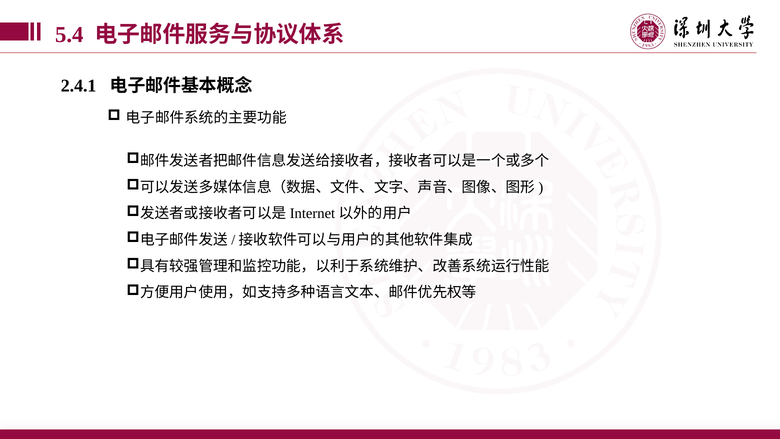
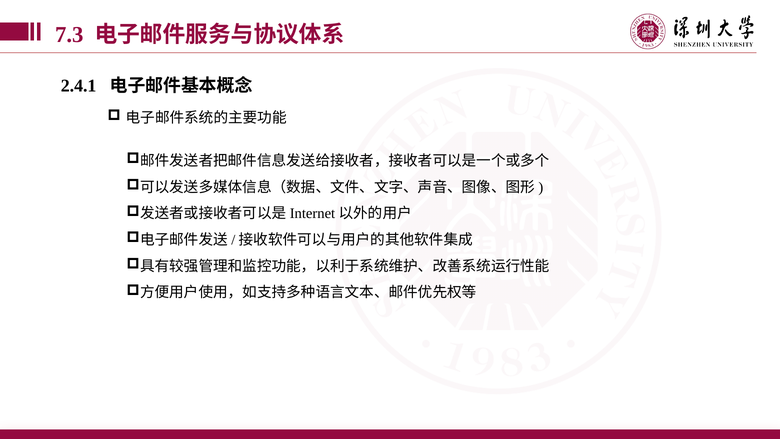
5.4: 5.4 -> 7.3 (69, 35)
